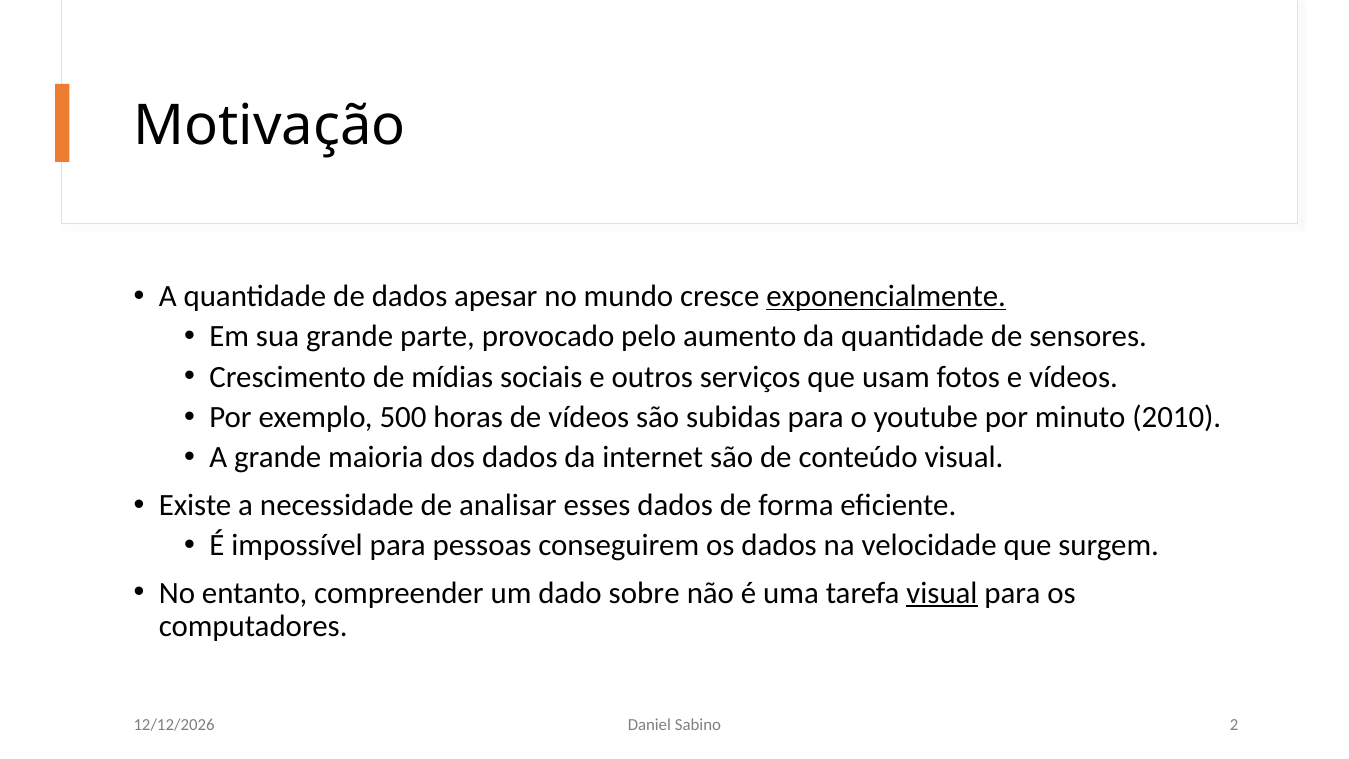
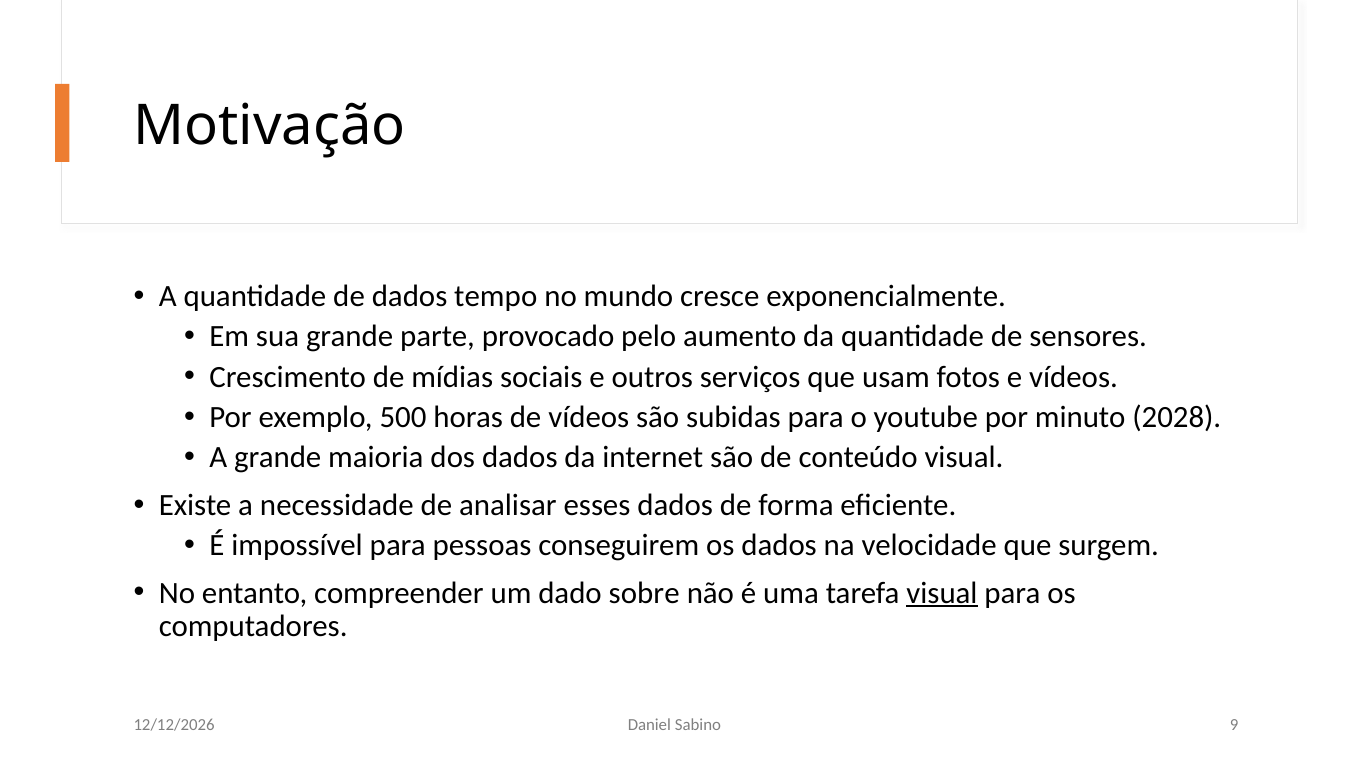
apesar: apesar -> tempo (496, 296)
exponencialmente underline: present -> none (886, 296)
2010: 2010 -> 2028 (1177, 417)
2: 2 -> 9 (1234, 724)
